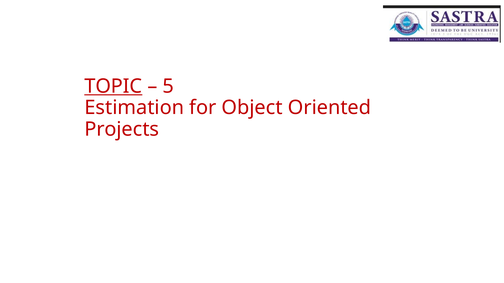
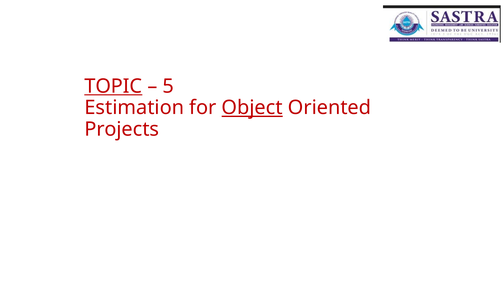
Object underline: none -> present (252, 108)
